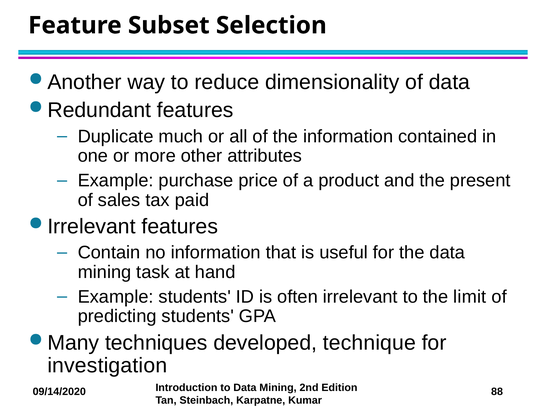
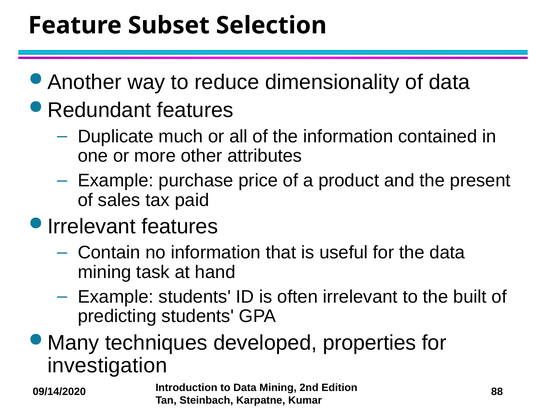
limit: limit -> built (470, 297)
technique: technique -> properties (370, 343)
